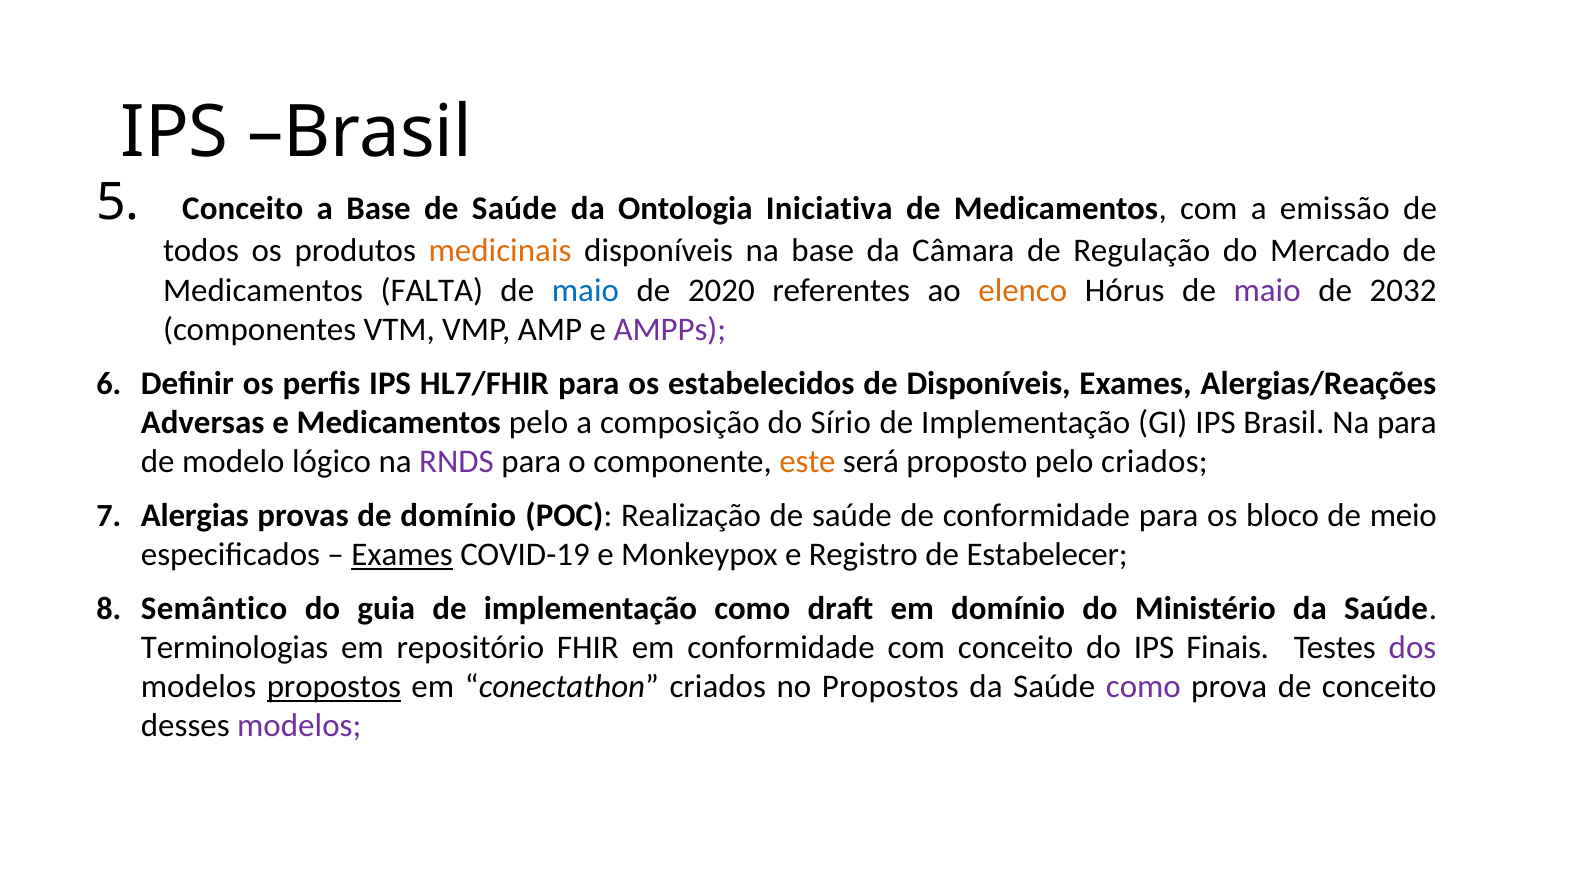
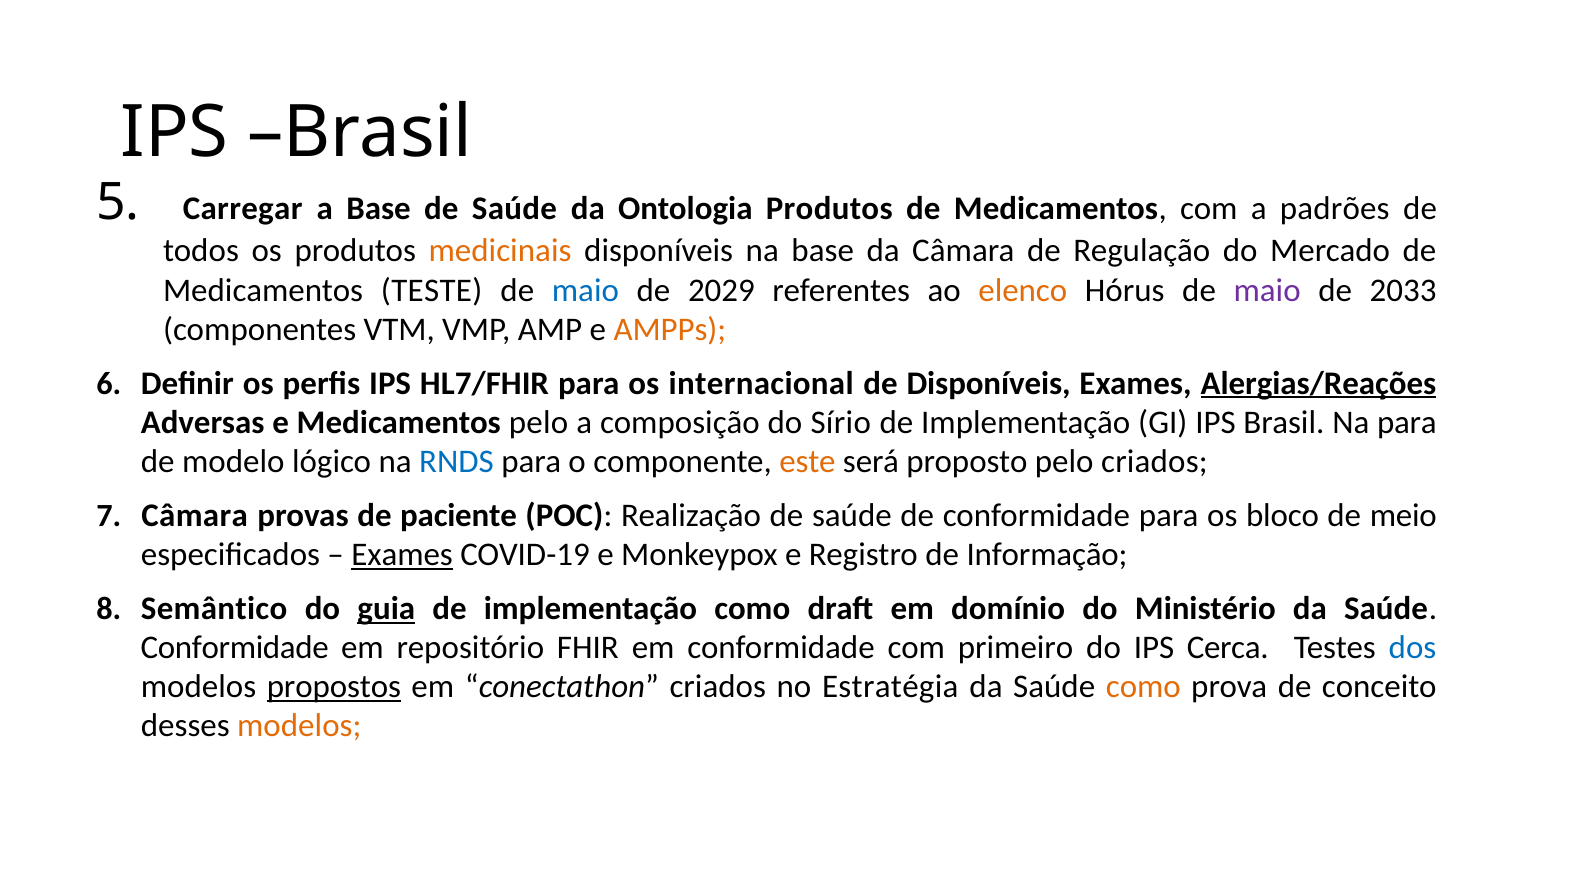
Conceito: Conceito -> Carregar (243, 208)
Ontologia Iniciativa: Iniciativa -> Produtos (829, 208)
emissão: emissão -> padrões (1335, 208)
FALTA: FALTA -> TESTE (432, 290)
2020: 2020 -> 2029 (721, 290)
2032: 2032 -> 2033 (1403, 290)
AMPPs colour: purple -> orange (670, 329)
estabelecidos: estabelecidos -> internacional (761, 383)
Alergias/Reações underline: none -> present (1318, 383)
RNDS colour: purple -> blue (457, 461)
Alergias: Alergias -> Câmara (195, 515)
de domínio: domínio -> paciente (459, 515)
Estabelecer: Estabelecer -> Informação (1047, 555)
guia underline: none -> present (386, 609)
Terminologias: Terminologias -> Conformidade (235, 648)
com conceito: conceito -> primeiro (1016, 648)
Finais: Finais -> Cerca (1228, 648)
dos colour: purple -> blue (1413, 648)
no Propostos: Propostos -> Estratégia (890, 687)
como colour: purple -> orange (1143, 687)
modelos colour: purple -> orange (299, 726)
